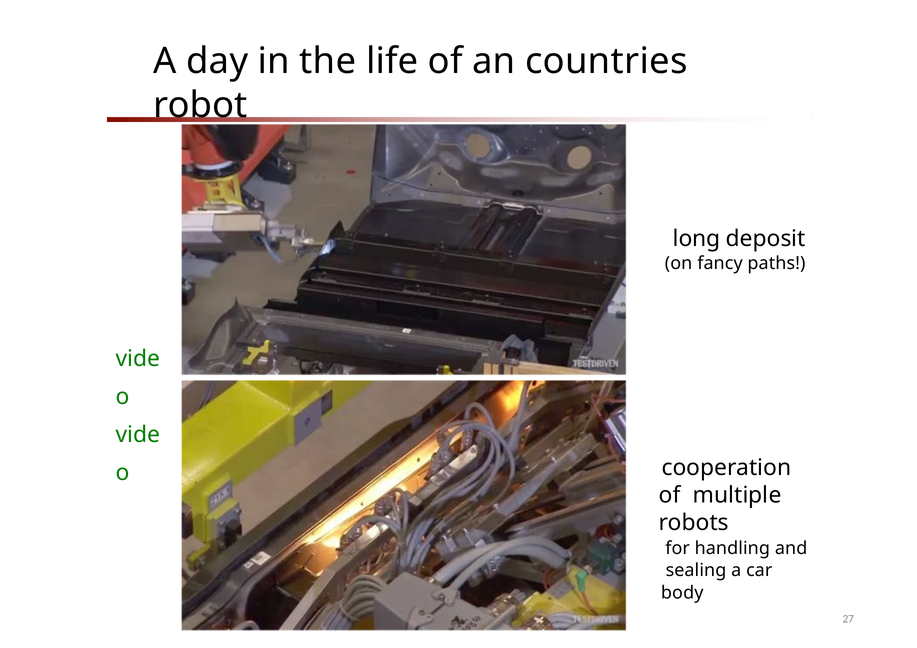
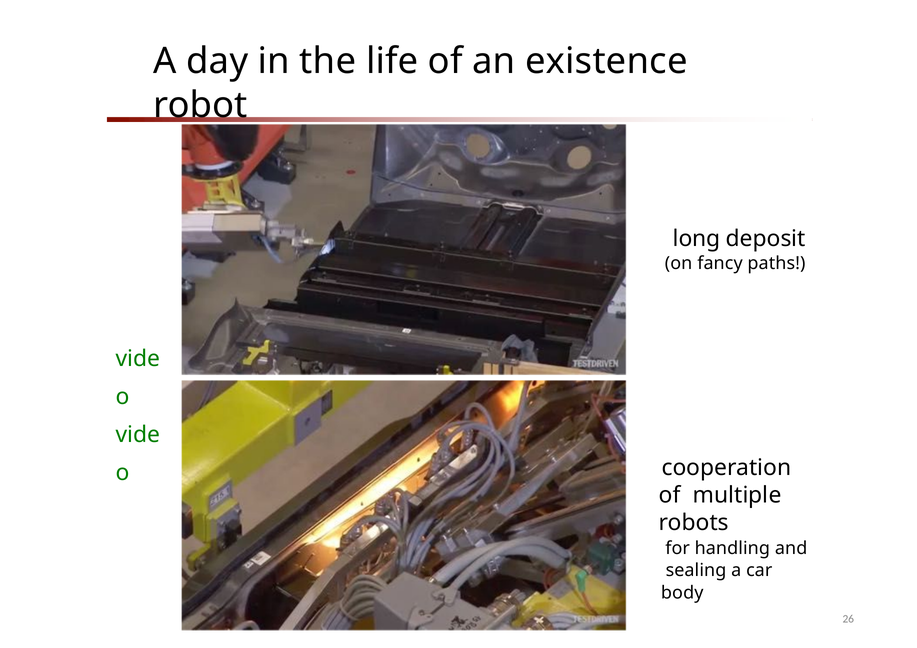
countries: countries -> existence (606, 61)
27: 27 -> 26 (848, 619)
